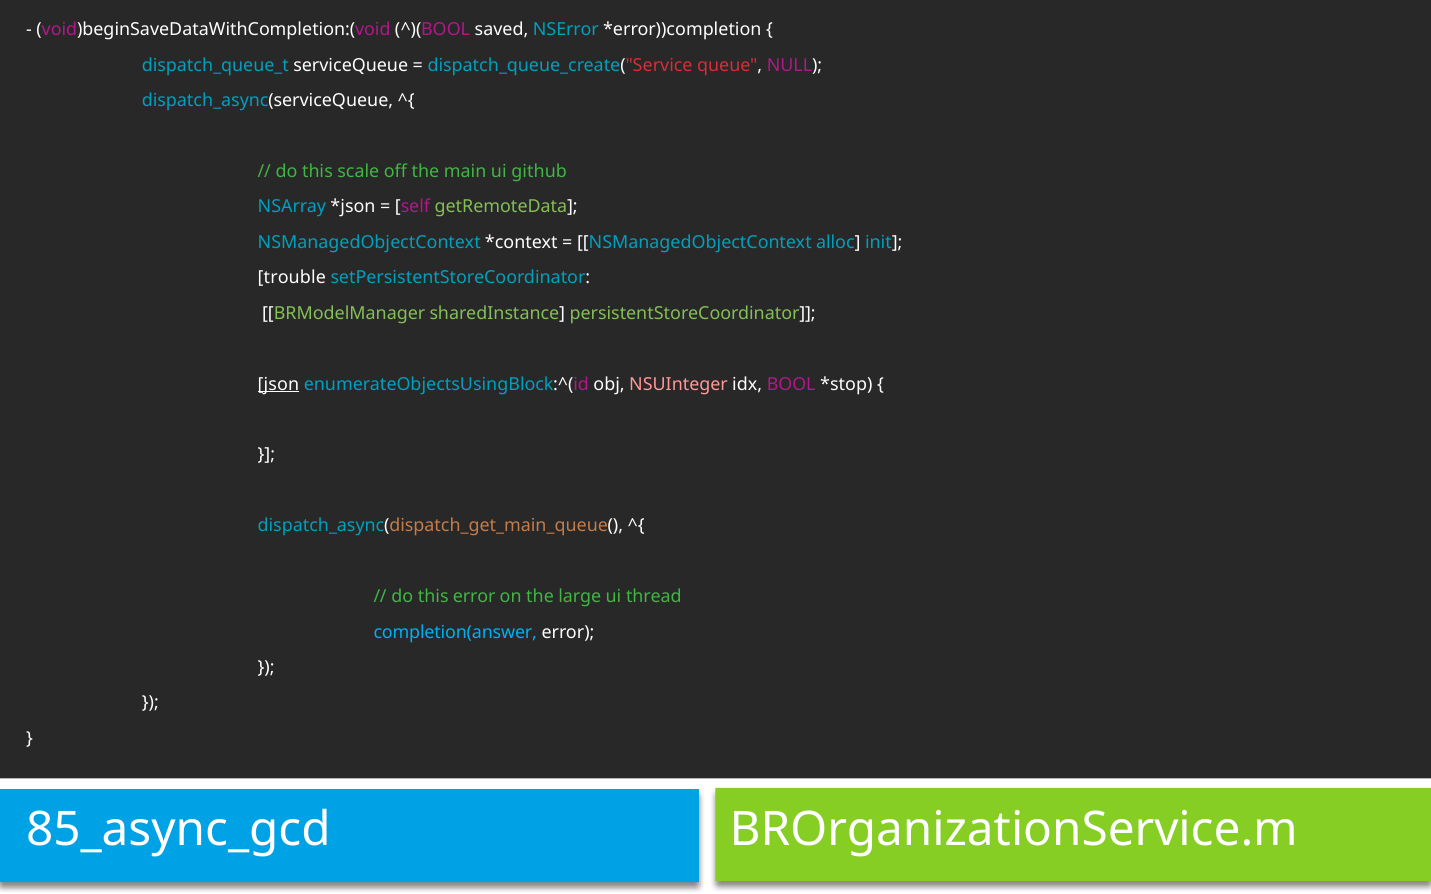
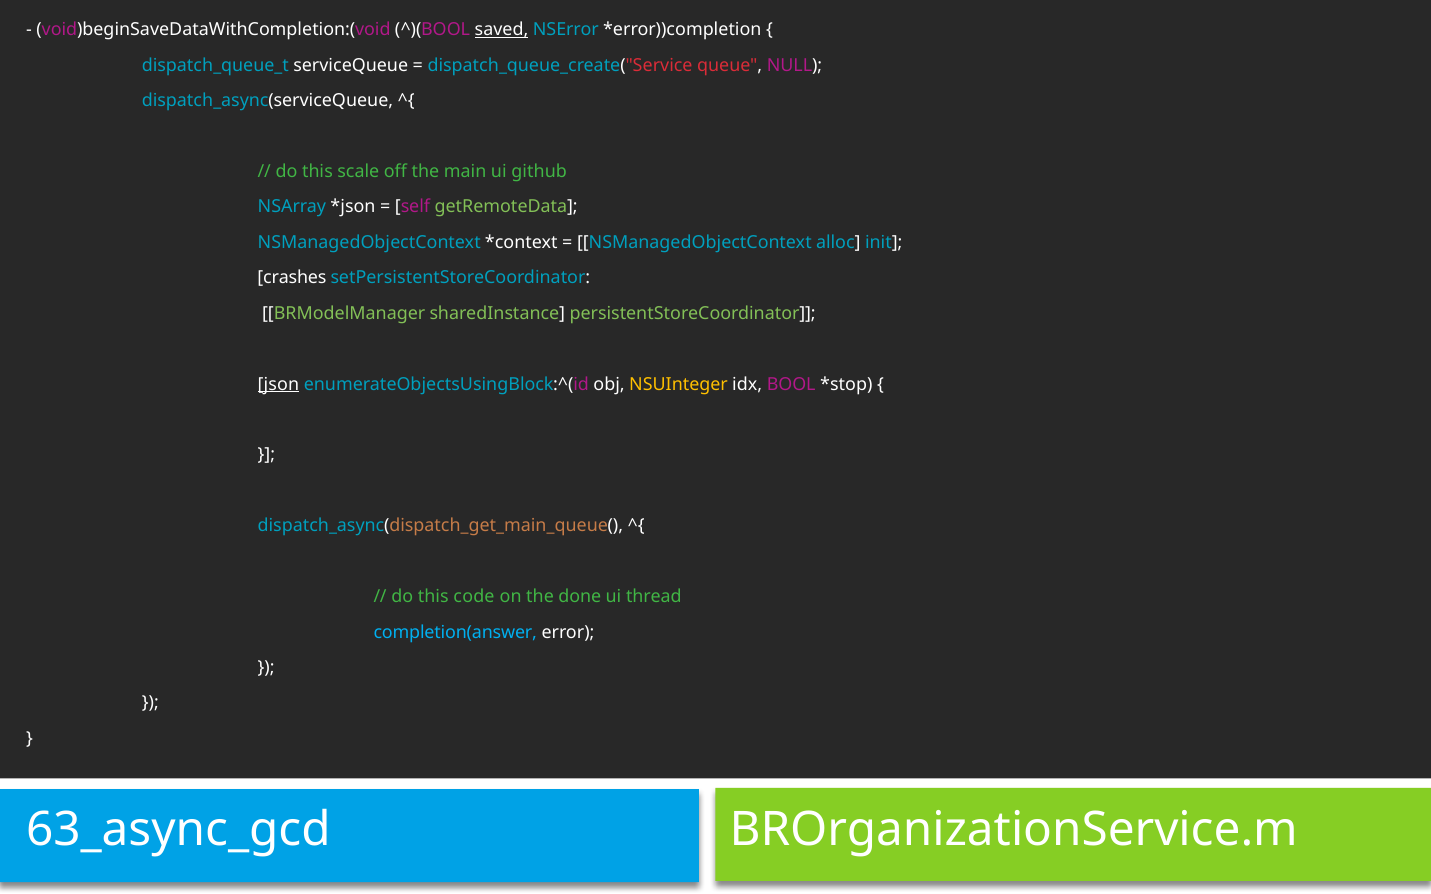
saved underline: none -> present (502, 30)
trouble: trouble -> crashes (292, 278)
NSUInteger colour: pink -> yellow (679, 384)
this error: error -> code (474, 597)
large: large -> done (580, 597)
85_async_gcd: 85_async_gcd -> 63_async_gcd (178, 830)
